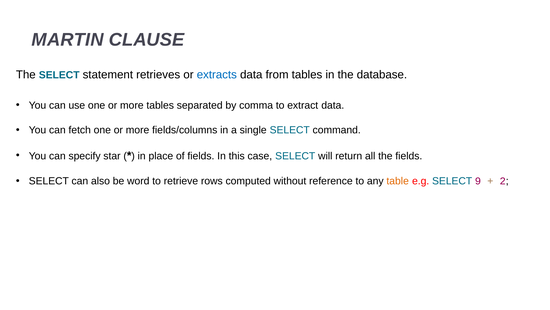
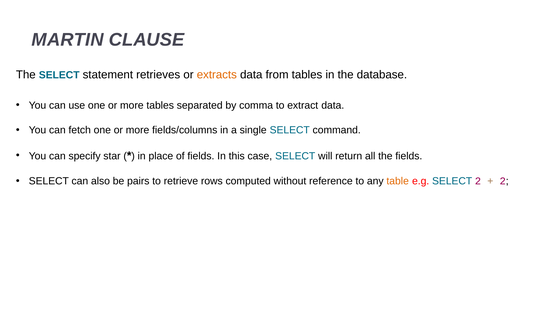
extracts colour: blue -> orange (217, 75)
word: word -> pairs (138, 181)
SELECT 9: 9 -> 2 (478, 181)
